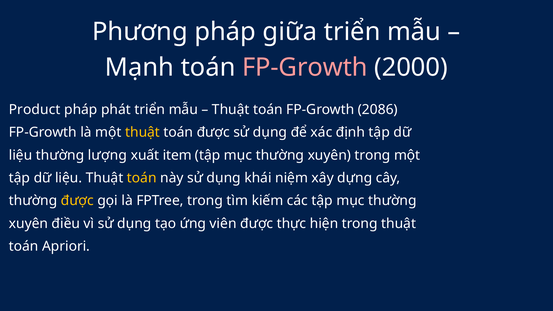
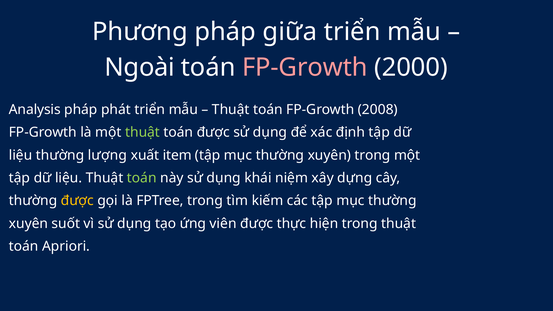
Mạnh: Mạnh -> Ngoài (140, 67)
Product: Product -> Analysis (35, 110)
2086: 2086 -> 2008 (378, 110)
thuật colour: yellow -> light green (143, 132)
toán colour: yellow -> light green (142, 178)
điều: điều -> suốt (66, 224)
